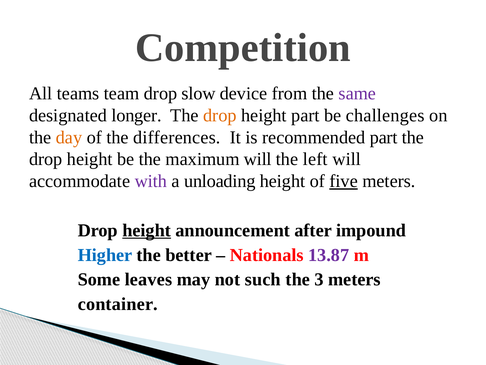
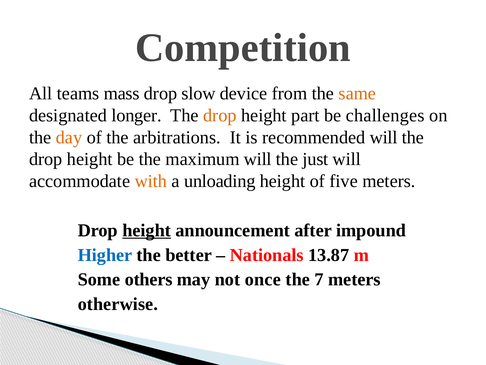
team: team -> mass (122, 93)
same colour: purple -> orange (357, 93)
differences: differences -> arbitrations (177, 137)
recommended part: part -> will (384, 137)
left: left -> just (315, 159)
with colour: purple -> orange (151, 181)
five underline: present -> none (344, 181)
13.87 colour: purple -> black (329, 255)
leaves: leaves -> others (149, 279)
such: such -> once (263, 279)
3: 3 -> 7 (319, 279)
container: container -> otherwise (118, 304)
